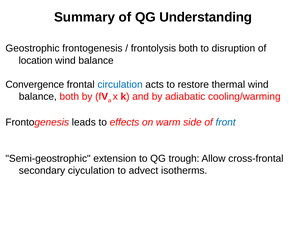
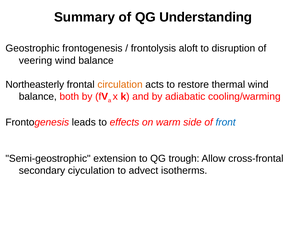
frontolysis both: both -> aloft (188, 48)
location: location -> veering (36, 60)
Convergence: Convergence -> Northeasterly (35, 84)
circulation colour: blue -> orange (120, 84)
